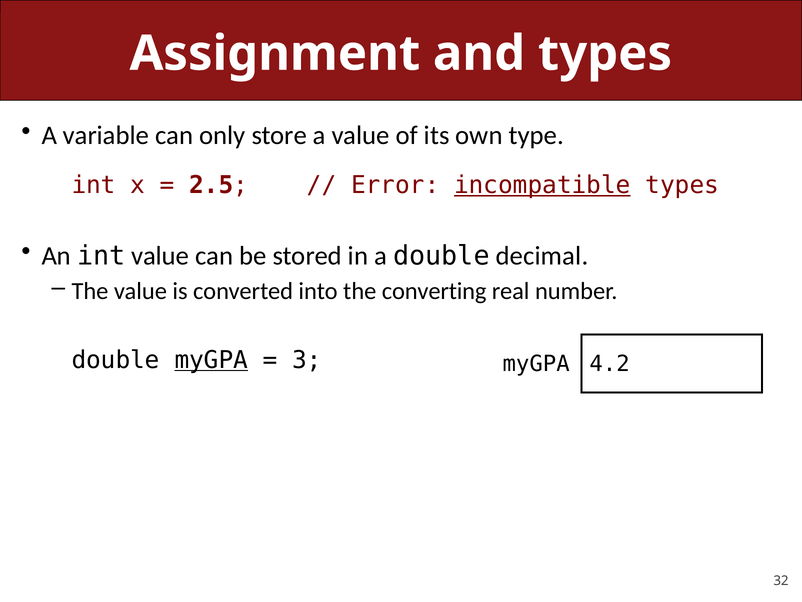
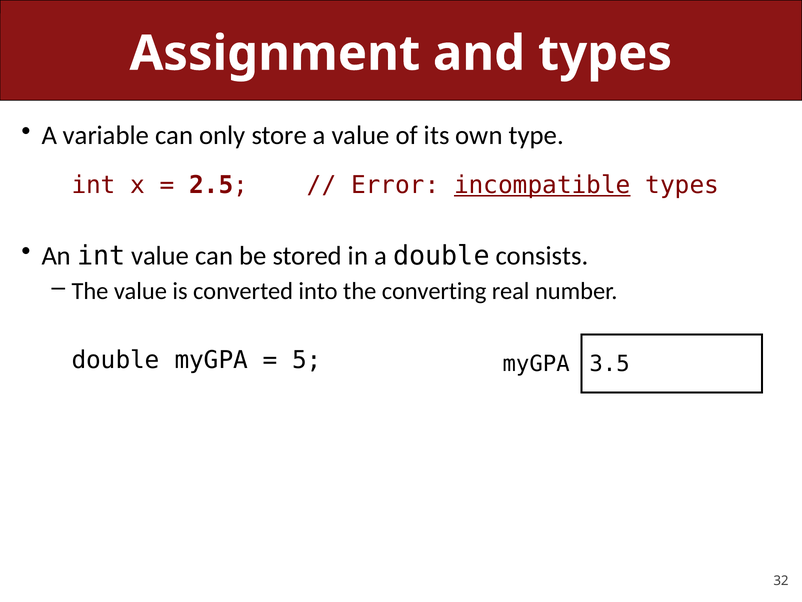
decimal: decimal -> consists (542, 256)
myGPA underline: present -> none (211, 360)
3: 3 -> 5 (307, 360)
4.2: 4.2 -> 3.5 (610, 363)
